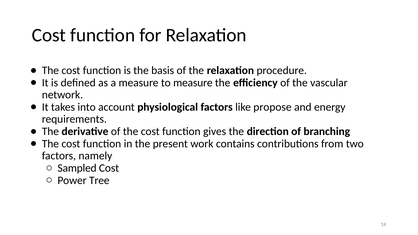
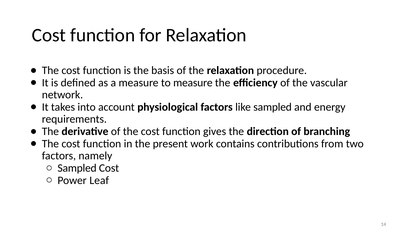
like propose: propose -> sampled (273, 107)
Tree: Tree -> Leaf (99, 180)
